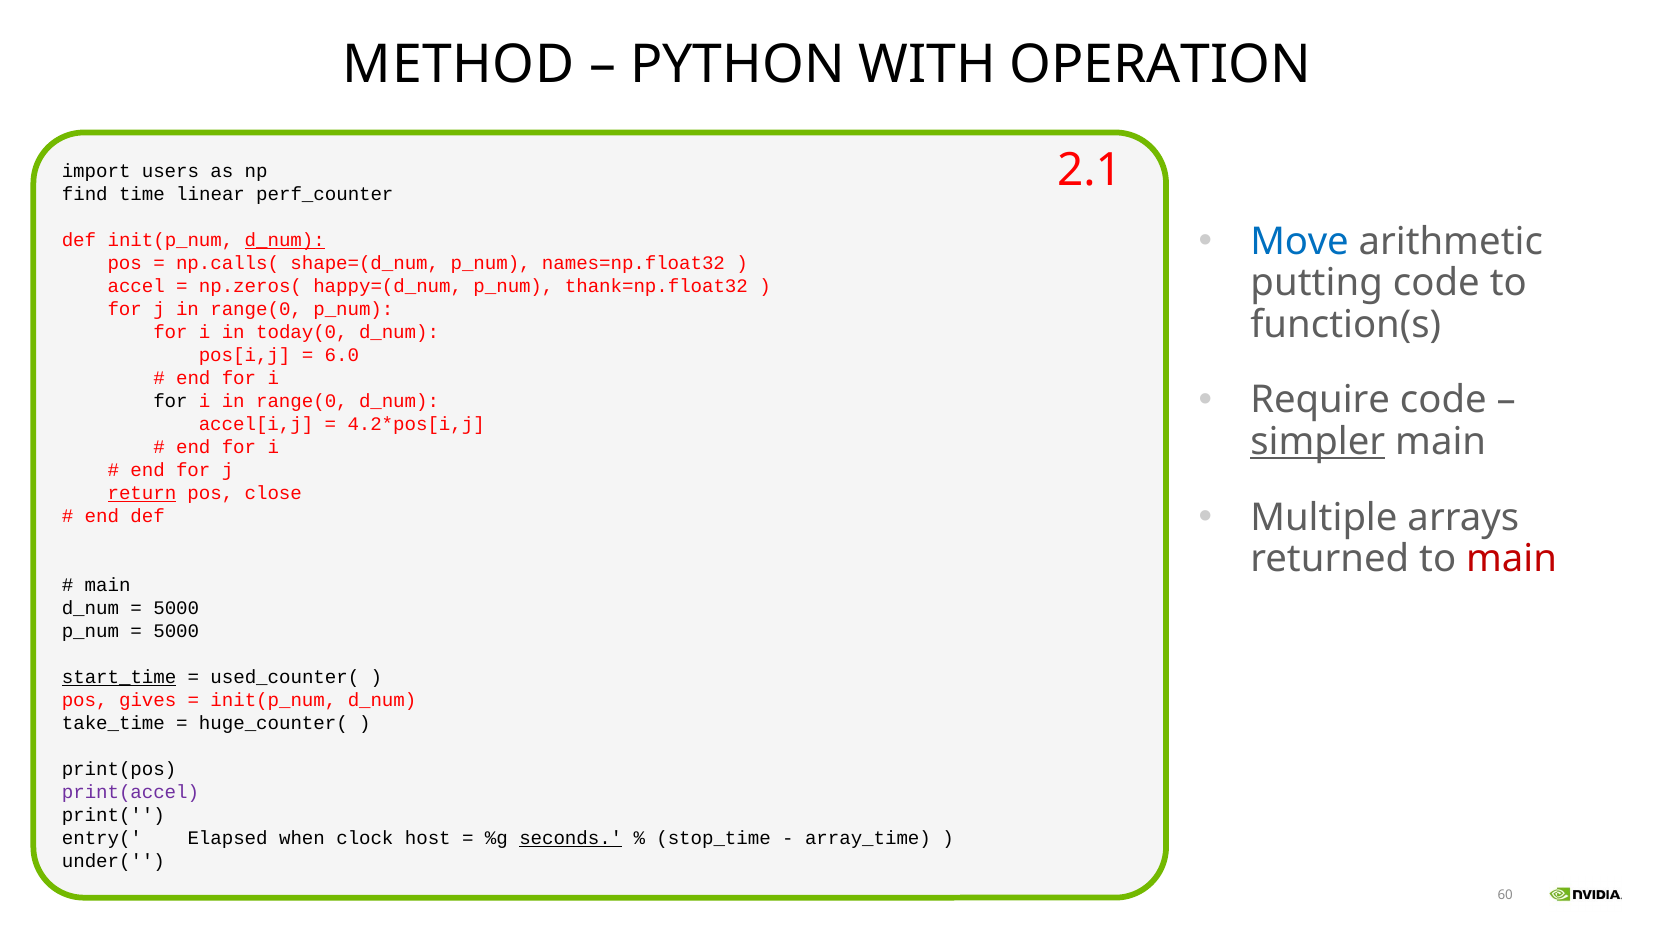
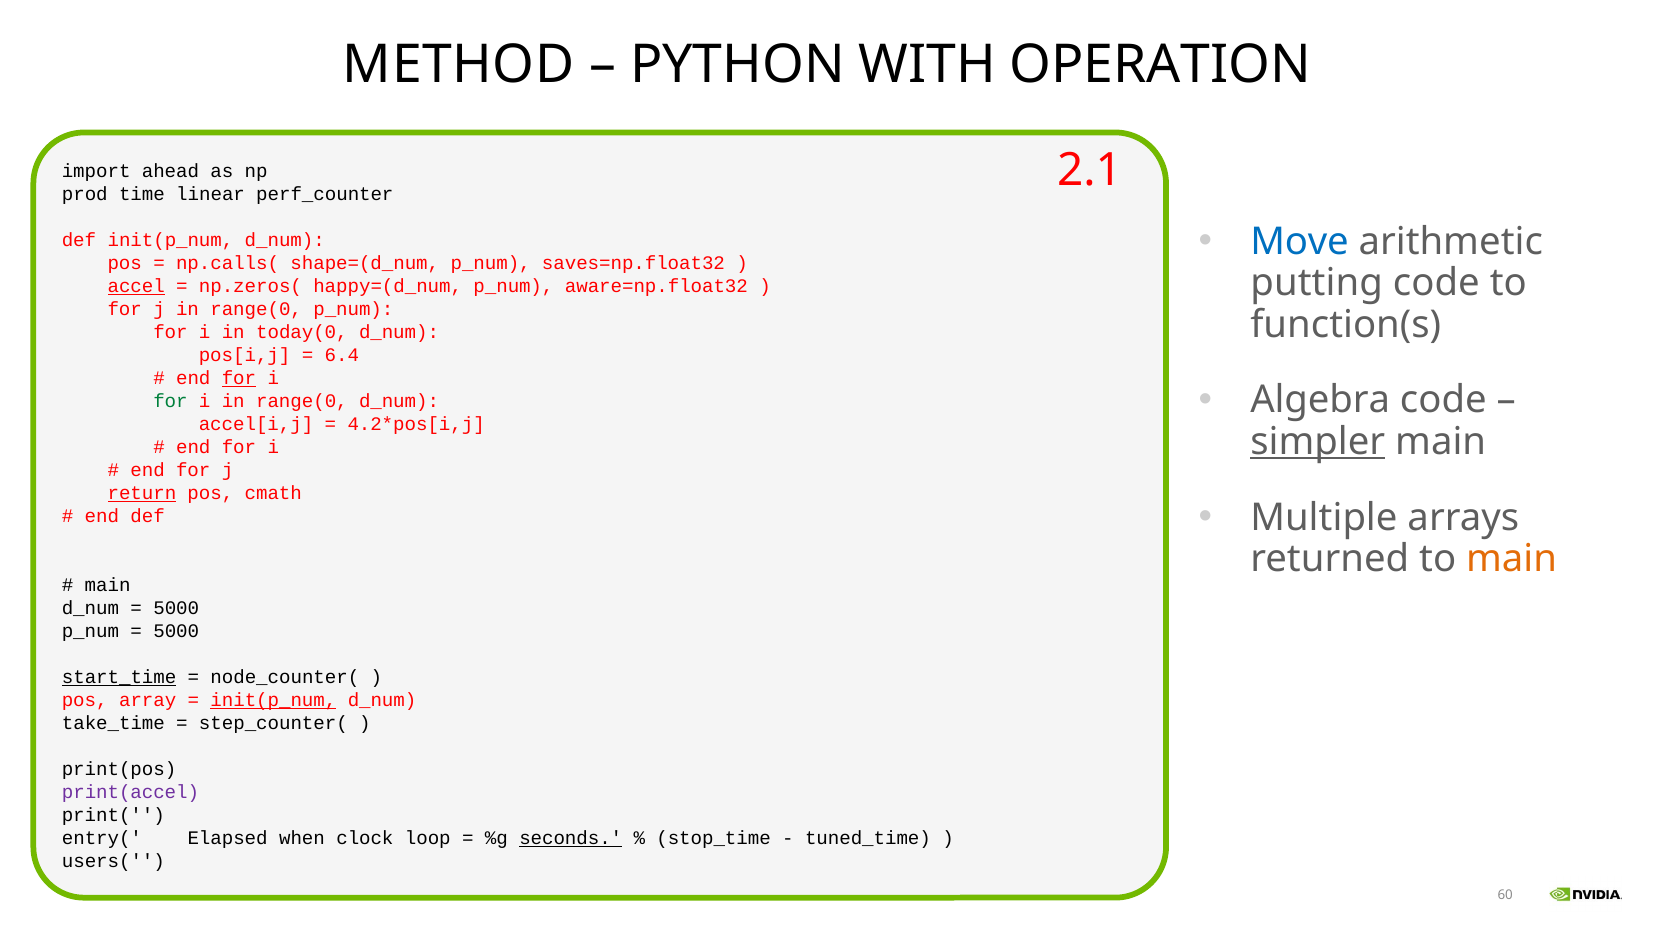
users: users -> ahead (170, 171)
find: find -> prod (85, 194)
d_num underline: present -> none (285, 240)
names=np.float32: names=np.float32 -> saves=np.float32 (633, 263)
accel underline: none -> present (136, 286)
thank=np.float32: thank=np.float32 -> aware=np.float32 (656, 286)
6.0: 6.0 -> 6.4 (342, 355)
for underline: none -> present (239, 378)
Require: Require -> Algebra (1320, 400)
for colour: black -> green (170, 401)
close: close -> cmath (273, 493)
main colour: red -> orange (1512, 559)
used_counter(: used_counter( -> node_counter( (285, 677)
gives: gives -> array (148, 700)
init(p_num underline: none -> present (273, 700)
huge_counter(: huge_counter( -> step_counter( (273, 723)
host: host -> loop (428, 838)
array_time: array_time -> tuned_time (868, 838)
under(: under( -> users( (113, 861)
